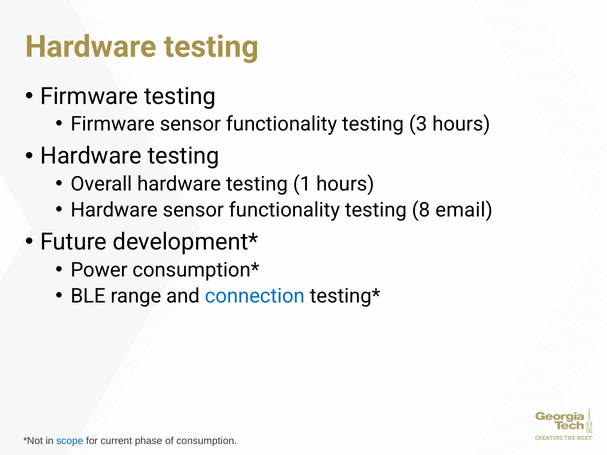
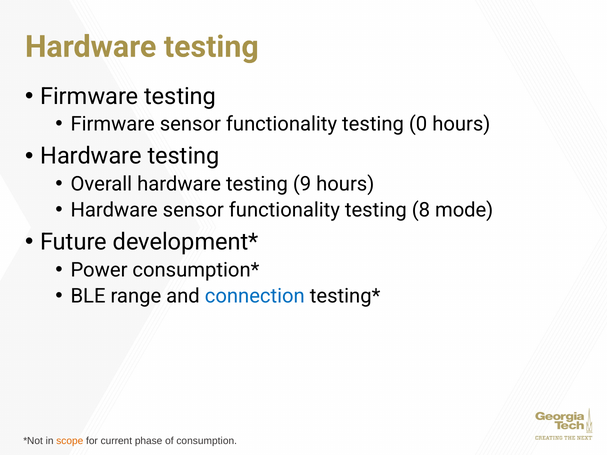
3: 3 -> 0 (418, 124)
1: 1 -> 9 (302, 184)
email: email -> mode (464, 210)
scope colour: blue -> orange (70, 441)
